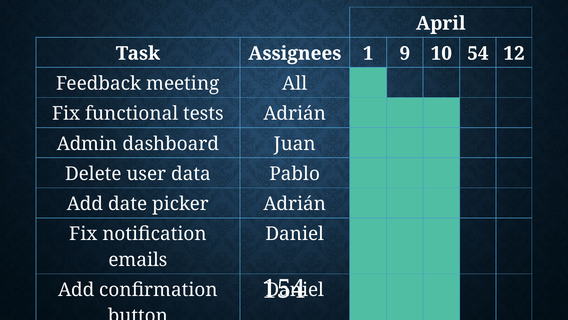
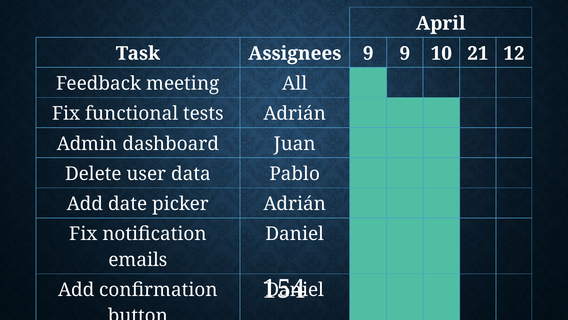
Assignees 1: 1 -> 9 (368, 53)
54: 54 -> 21 (478, 53)
